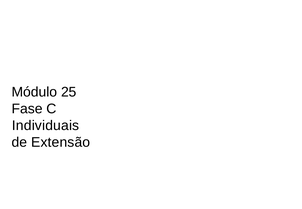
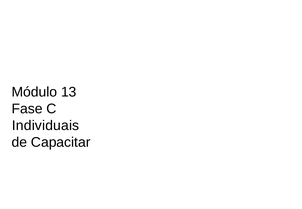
25: 25 -> 13 (69, 92)
Extensão: Extensão -> Capacitar (61, 142)
